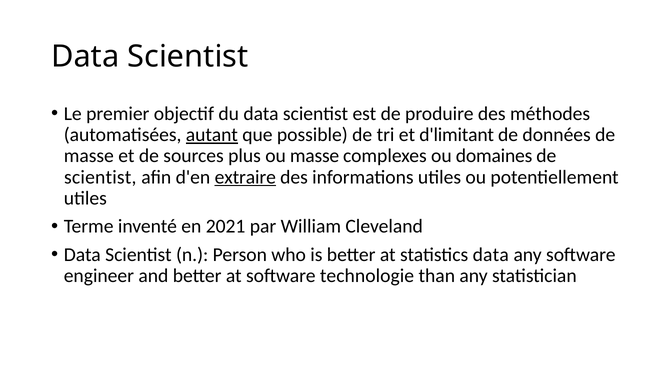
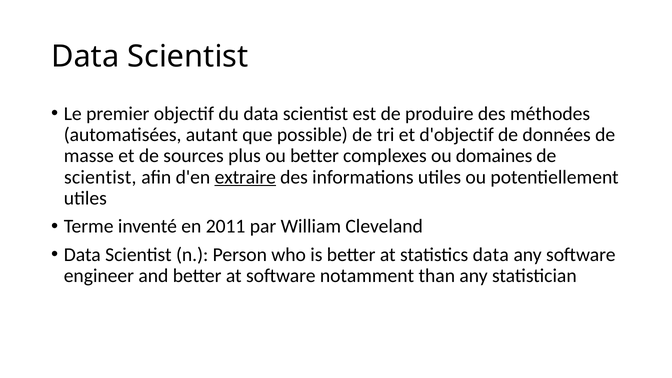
autant underline: present -> none (212, 135)
d'limitant: d'limitant -> d'objectif (457, 135)
ou masse: masse -> better (315, 156)
2021: 2021 -> 2011 (226, 226)
technologie: technologie -> notamment (367, 276)
